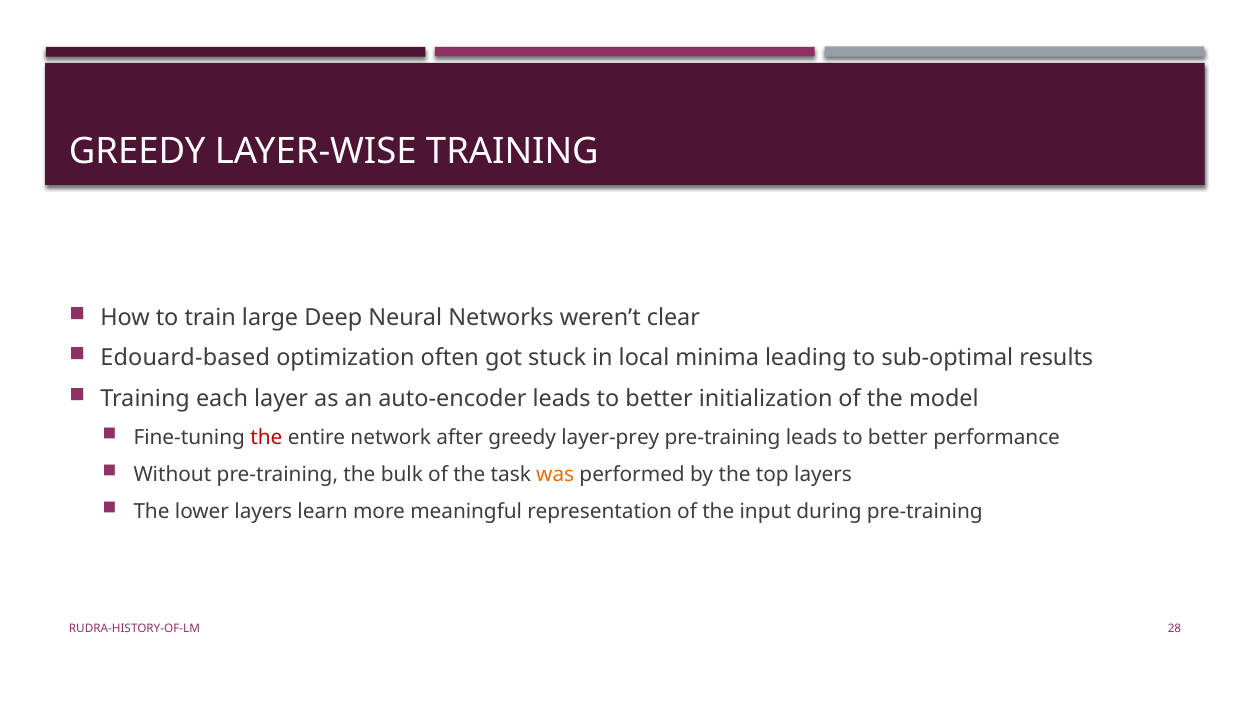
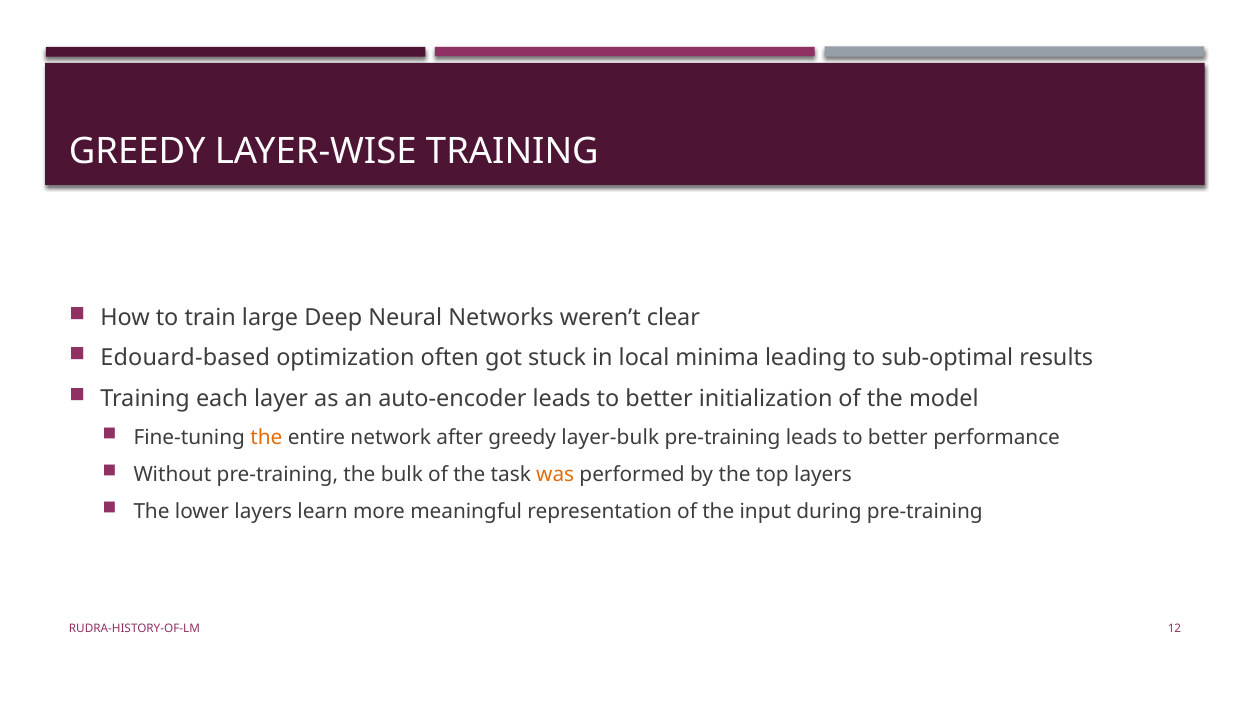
the colour: red -> orange (266, 437)
layer-prey: layer-prey -> layer-bulk (610, 437)
28: 28 -> 12 (1174, 629)
